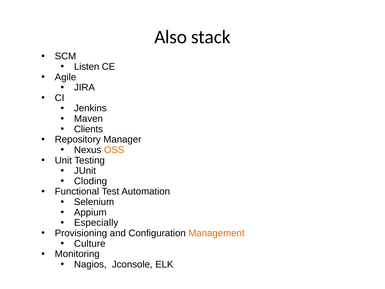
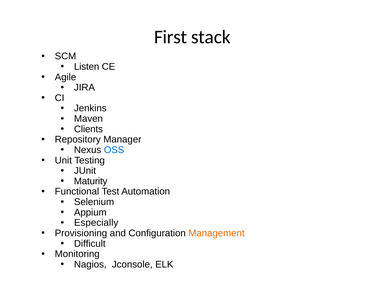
Also: Also -> First (171, 37)
OSS colour: orange -> blue (114, 150)
Cloding: Cloding -> Maturity (91, 181)
Culture: Culture -> Difficult (90, 243)
